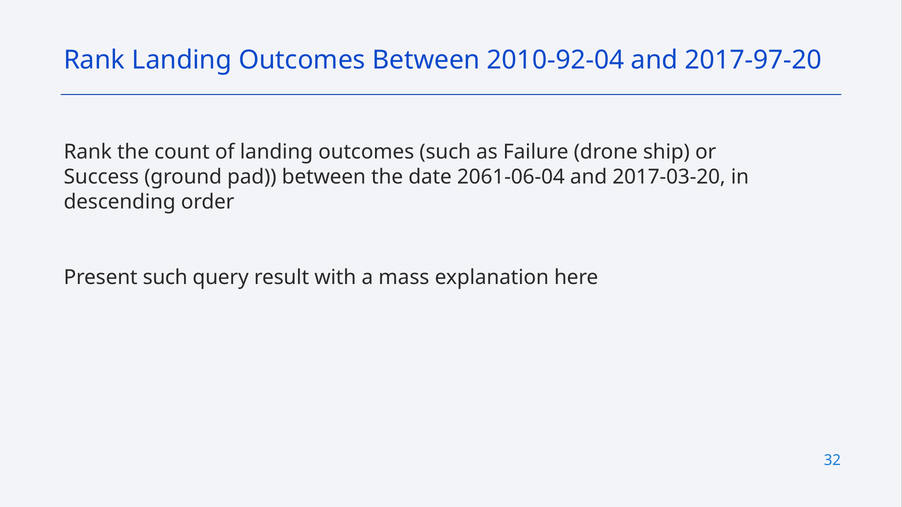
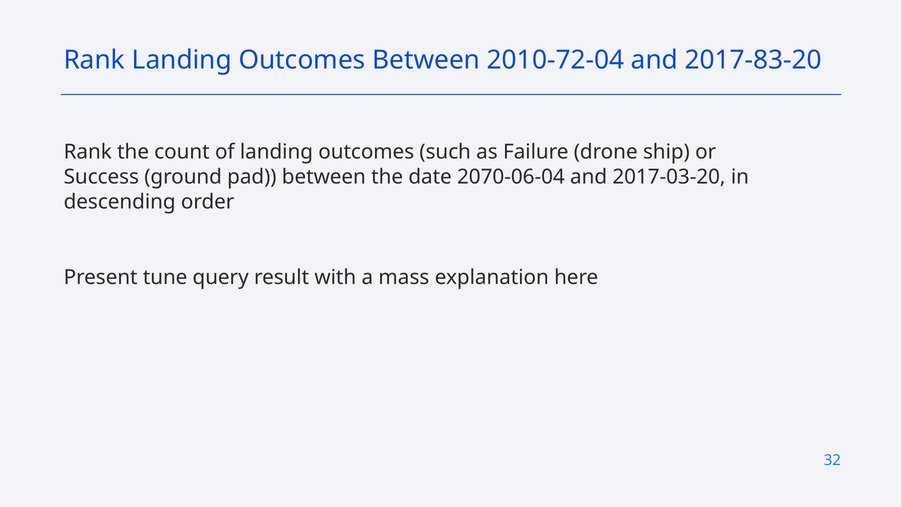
2010-92-04: 2010-92-04 -> 2010-72-04 (556, 60)
2017-97-20: 2017-97-20 -> 2017-83-20 (753, 60)
2061-06-04: 2061-06-04 -> 2070-06-04 (511, 177)
Present such: such -> tune (165, 278)
